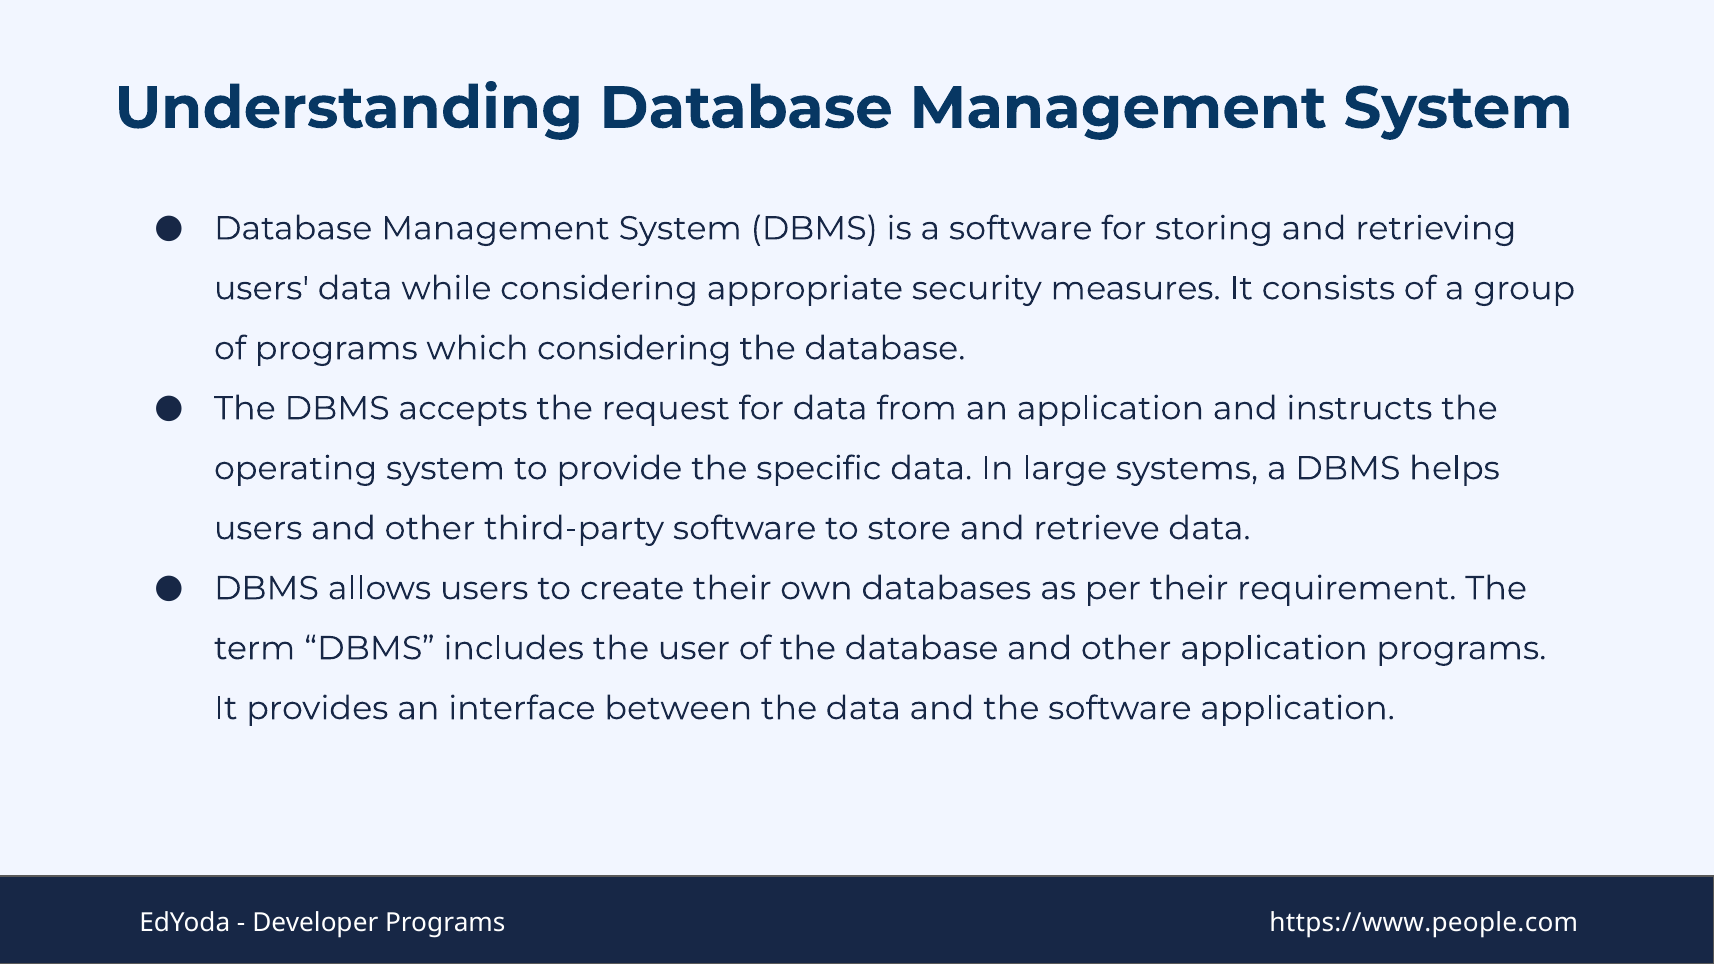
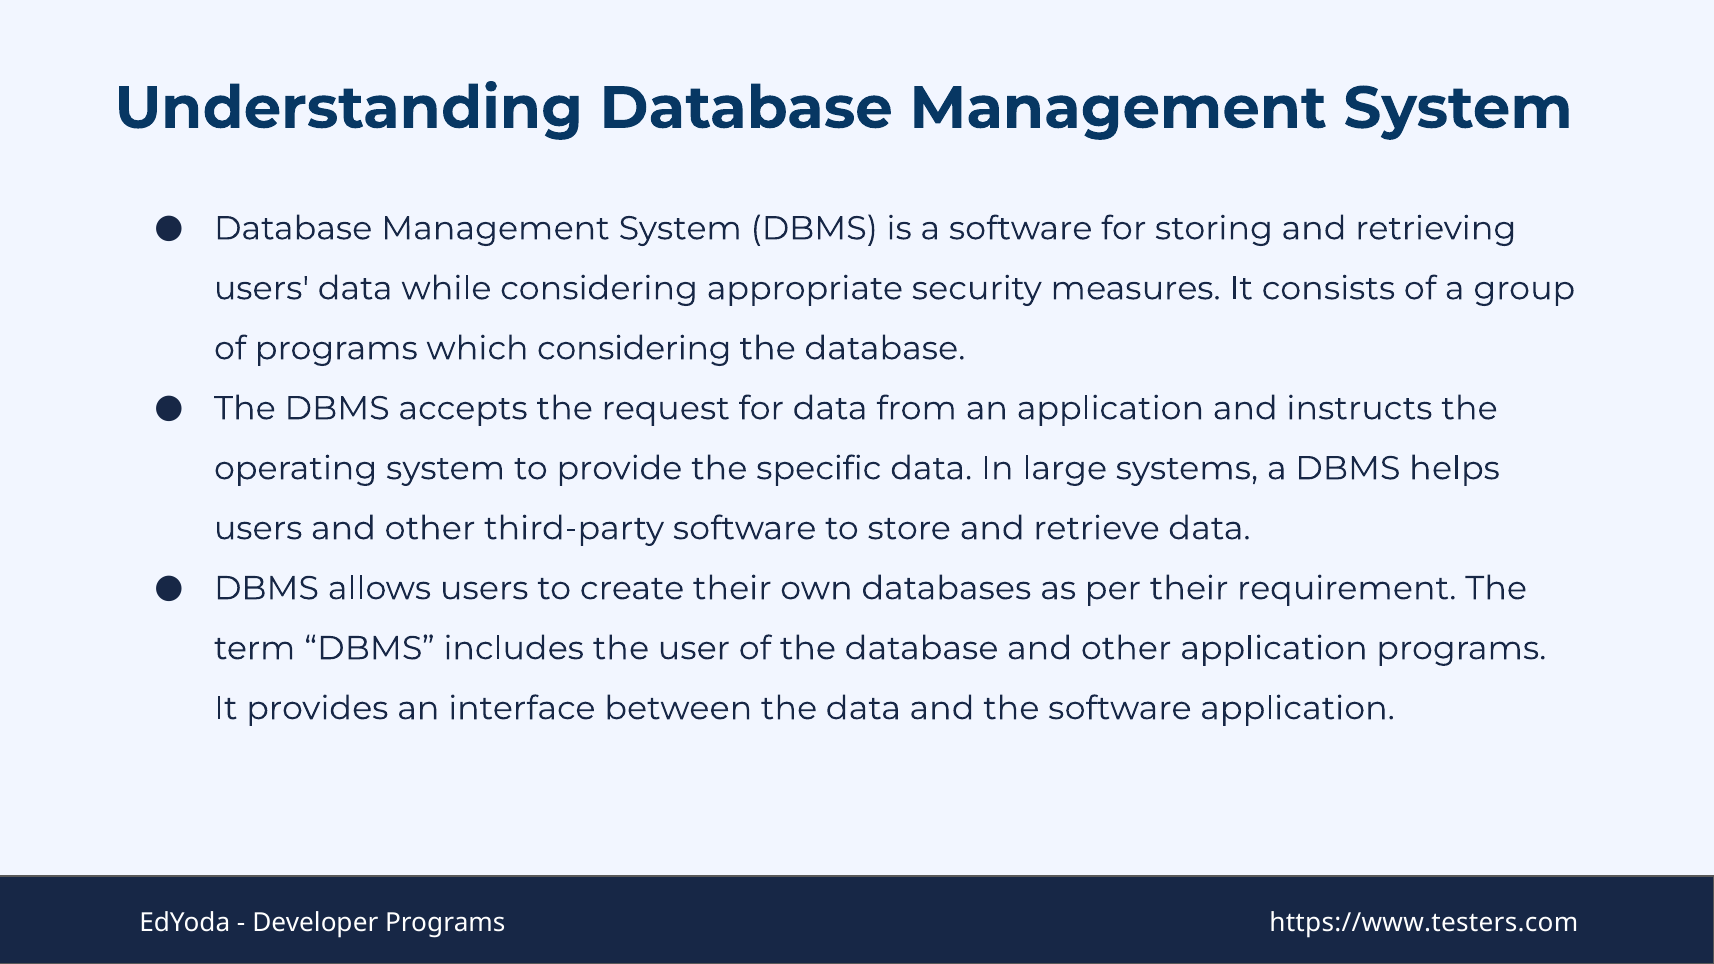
https://www.people.com: https://www.people.com -> https://www.testers.com (1424, 923)
